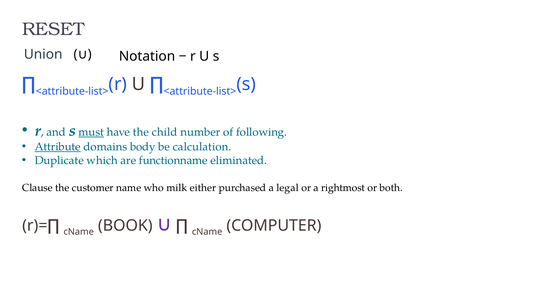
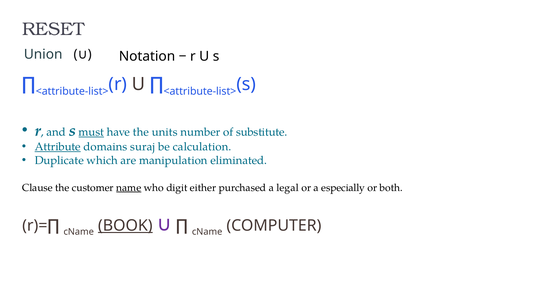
child: child -> units (165, 132)
following: following -> substitute (262, 132)
body: body -> suraj (143, 147)
functionname: functionname -> manipulation (173, 160)
name underline: none -> present (129, 188)
milk: milk -> digit (177, 188)
rightmost: rightmost -> especially (343, 188)
BOOK underline: none -> present (125, 226)
